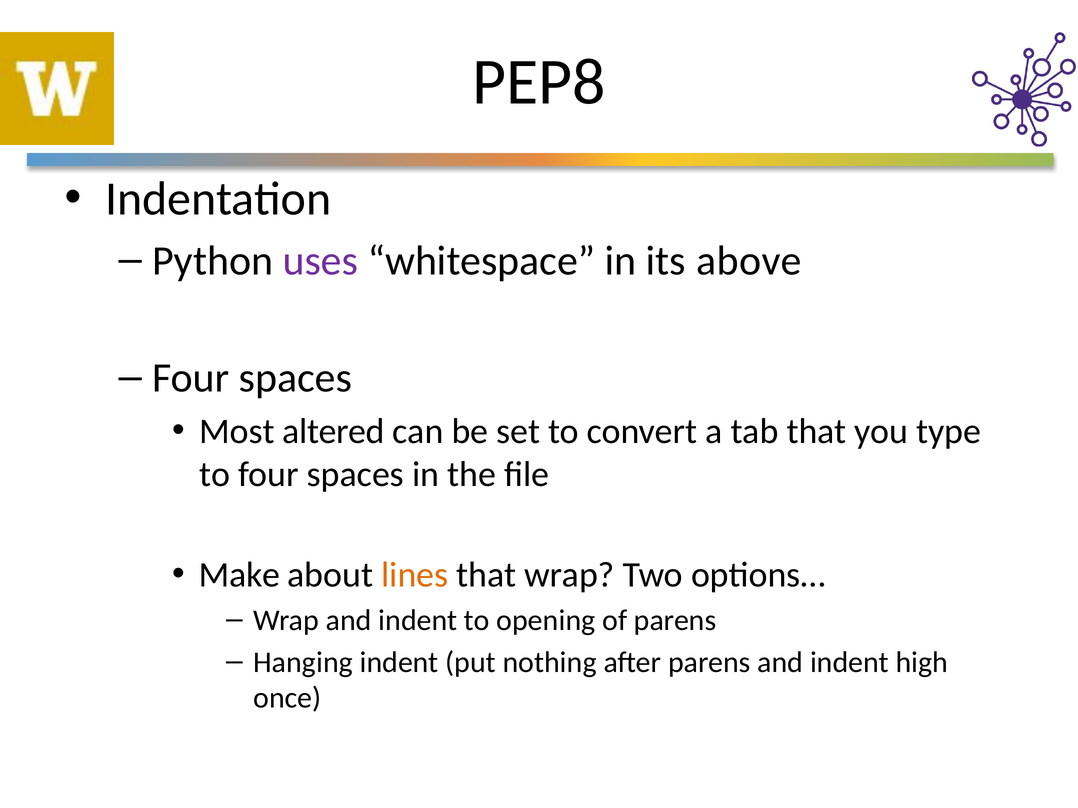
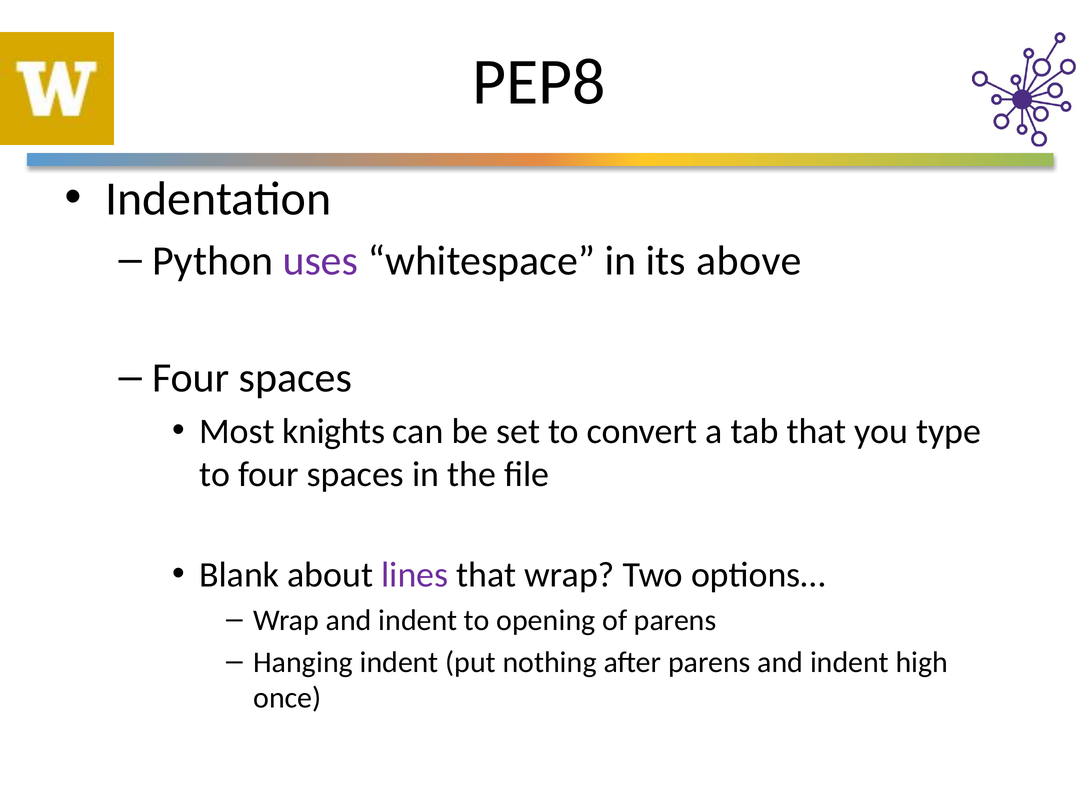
altered: altered -> knights (334, 432)
Make: Make -> Blank (239, 575)
lines colour: orange -> purple (415, 575)
